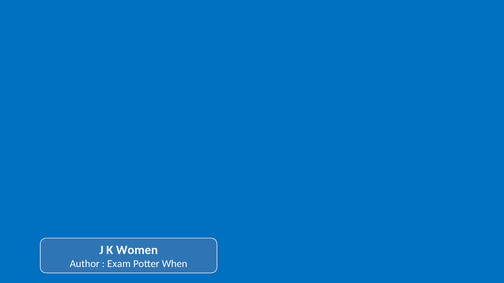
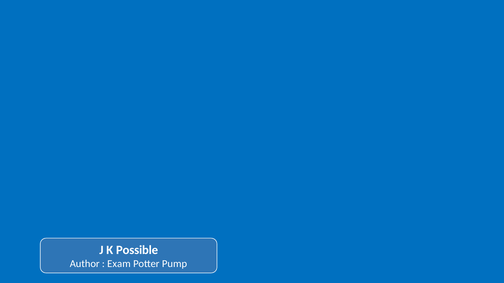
Women: Women -> Possible (137, 251)
When: When -> Pump (175, 264)
